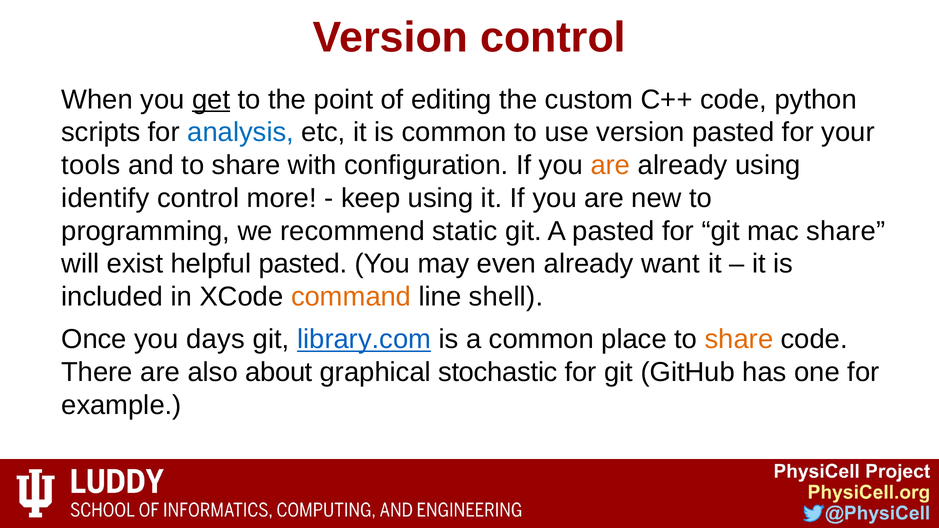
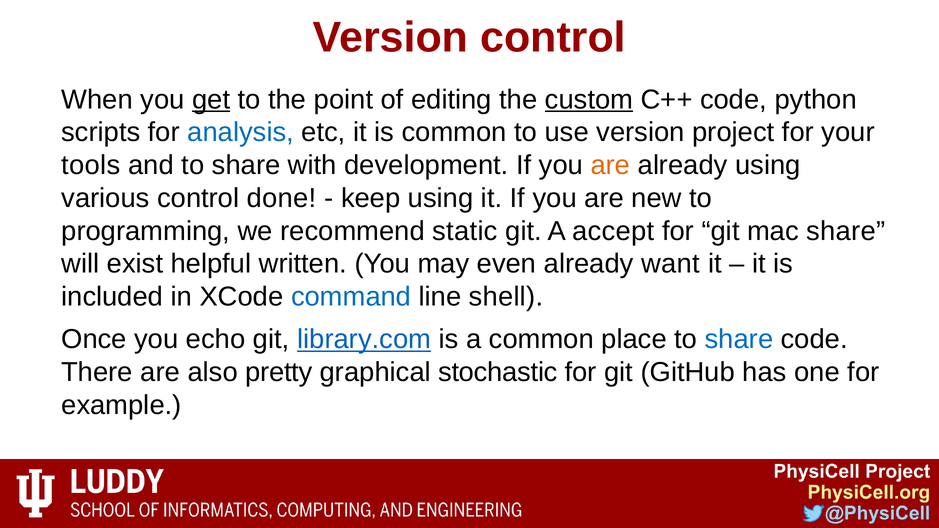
custom underline: none -> present (589, 100)
version pasted: pasted -> project (733, 132)
configuration: configuration -> development (426, 165)
identify: identify -> various (105, 198)
more: more -> done (282, 198)
A pasted: pasted -> accept (613, 231)
helpful pasted: pasted -> written (303, 264)
command colour: orange -> blue (351, 297)
days: days -> echo (216, 339)
share colour: orange -> blue (739, 339)
about: about -> pretty (279, 372)
